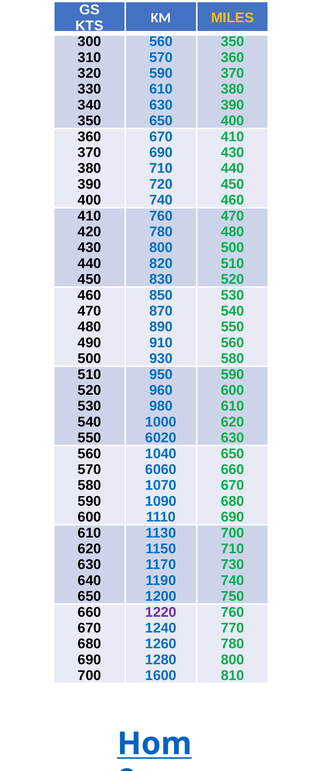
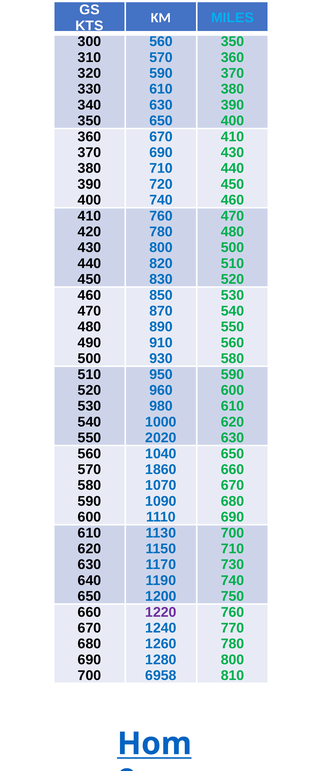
MILES colour: yellow -> light blue (232, 18)
6020: 6020 -> 2020 (161, 437)
6060: 6060 -> 1860 (161, 469)
1600: 1600 -> 6958 (161, 675)
